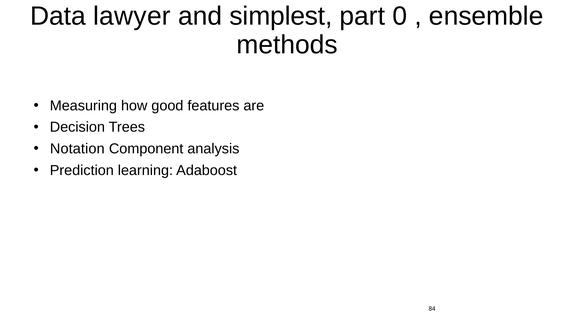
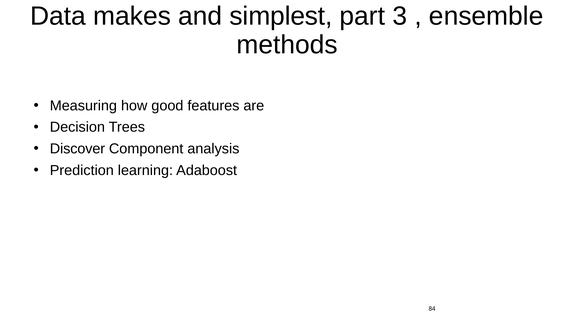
lawyer: lawyer -> makes (132, 16)
0: 0 -> 3 (400, 16)
Notation: Notation -> Discover (77, 149)
